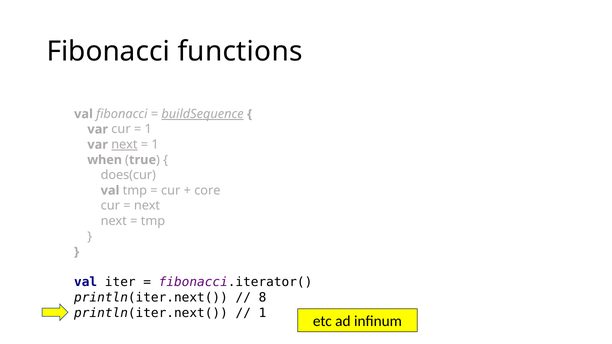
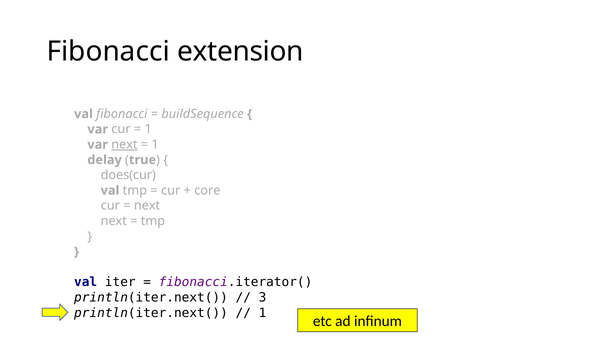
functions: functions -> extension (240, 51)
buildSequence underline: present -> none (203, 114)
when: when -> delay (105, 160)
8: 8 -> 3 (263, 298)
